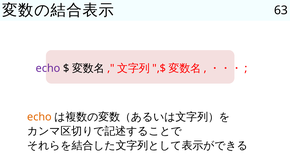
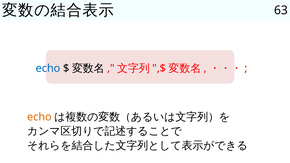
echo colour: purple -> blue (48, 68)
